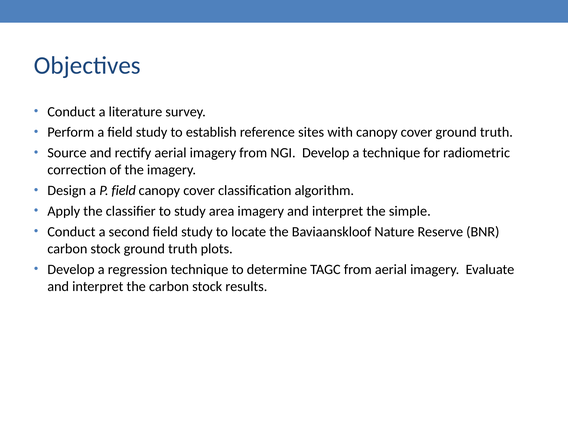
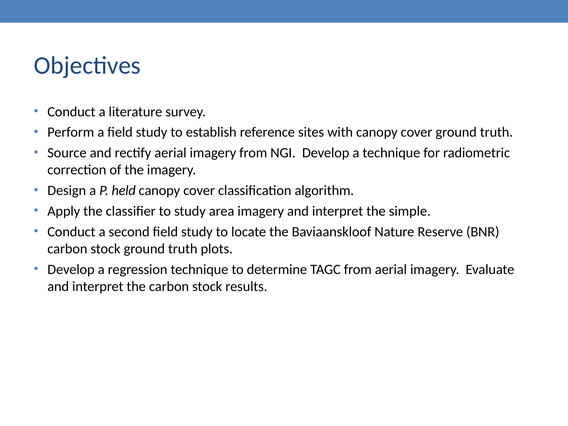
P field: field -> held (124, 191)
